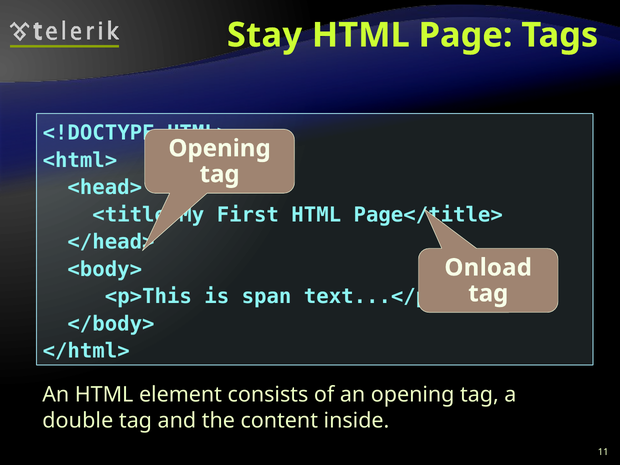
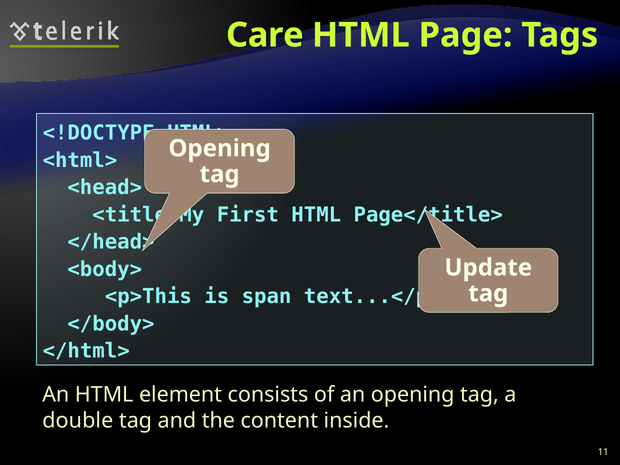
Stay: Stay -> Care (265, 35)
Onload: Onload -> Update (488, 268)
